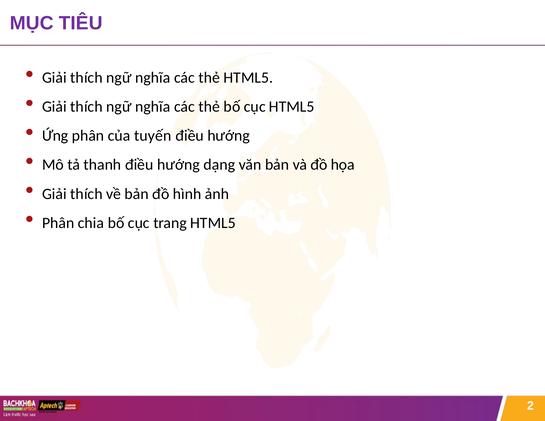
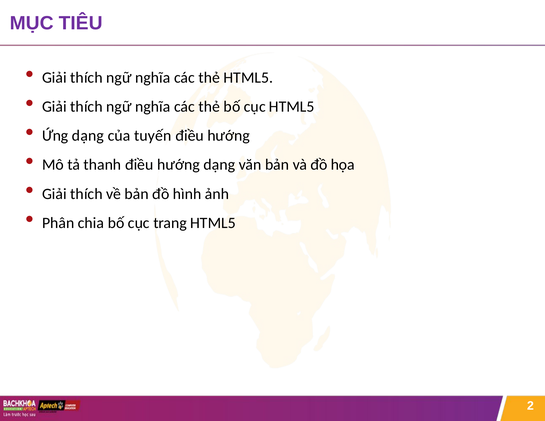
Ứng phân: phân -> dạng (88, 136)
